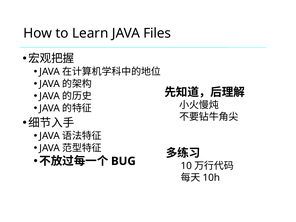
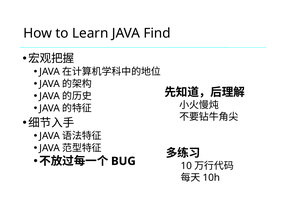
Files: Files -> Find (157, 33)
